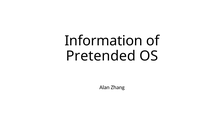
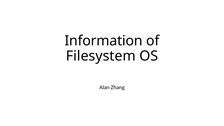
Pretended: Pretended -> Filesystem (101, 56)
